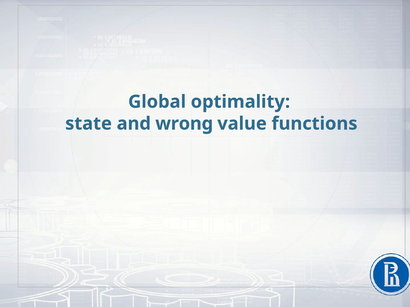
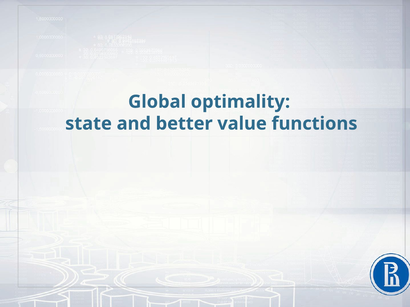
wrong: wrong -> better (184, 124)
